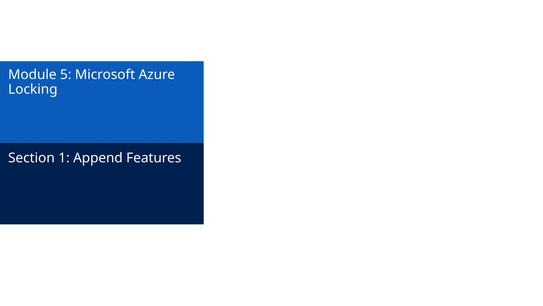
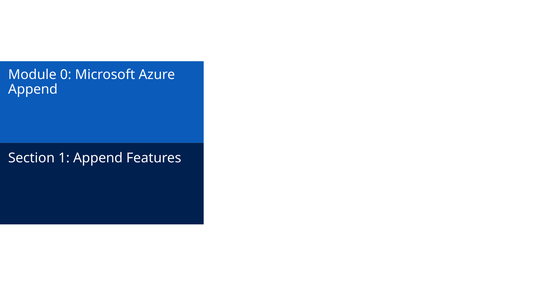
5: 5 -> 0 (66, 74)
Locking: Locking -> Append (33, 89)
